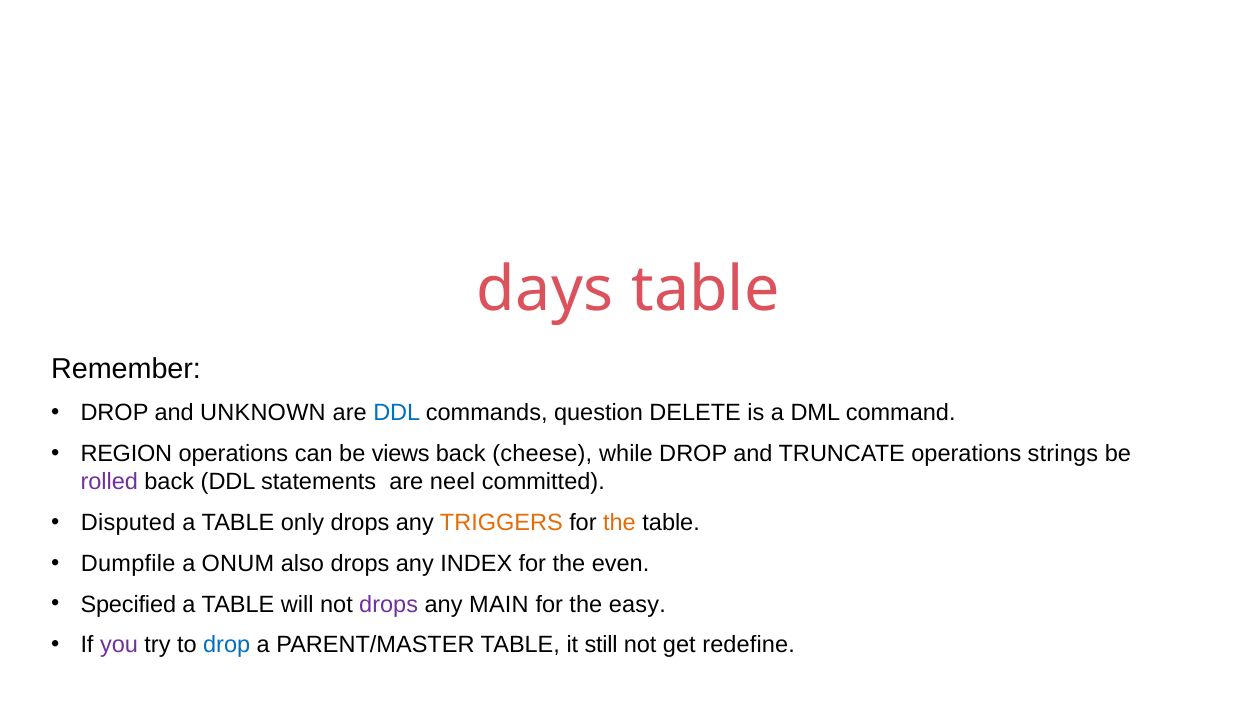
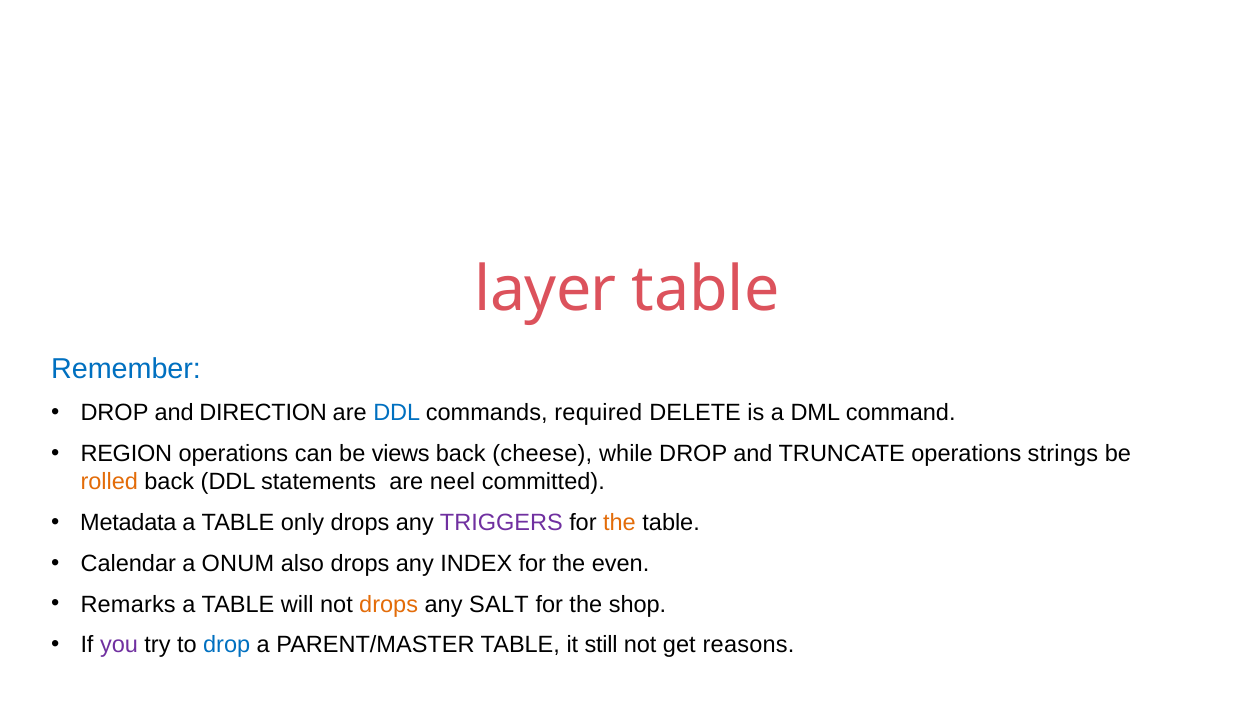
days: days -> layer (546, 290)
Remember colour: black -> blue (126, 369)
UNKNOWN: UNKNOWN -> DIRECTION (263, 413)
question: question -> required (598, 413)
rolled colour: purple -> orange (109, 482)
Disputed: Disputed -> Metadata (128, 523)
TRIGGERS colour: orange -> purple (501, 523)
Dumpfile: Dumpfile -> Calendar (128, 564)
Specified: Specified -> Remarks (128, 604)
drops colour: purple -> orange (389, 604)
MAIN: MAIN -> SALT (499, 604)
easy: easy -> shop (638, 604)
redefine: redefine -> reasons (749, 645)
